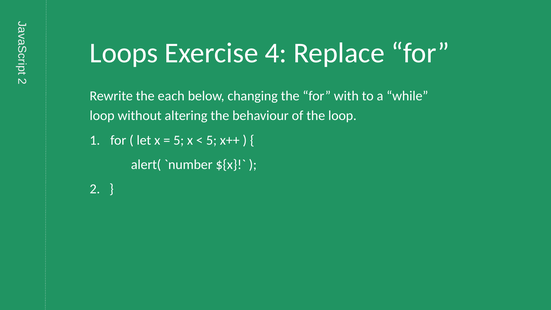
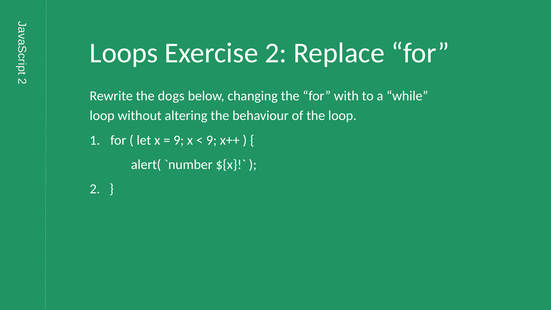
Exercise 4: 4 -> 2 (276, 53)
each: each -> dogs (171, 96)
5: 5 -> 9 (179, 140)
5: 5 -> 9 (211, 140)
